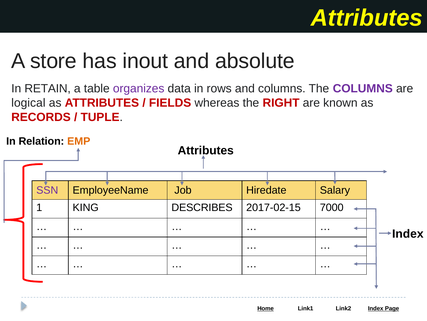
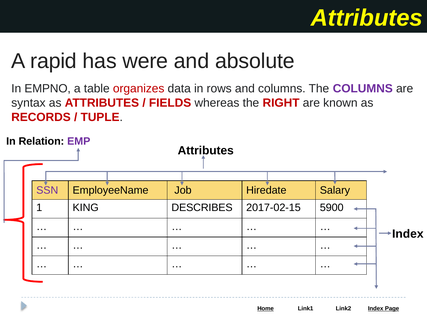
store: store -> rapid (53, 61)
inout: inout -> were (145, 61)
RETAIN: RETAIN -> EMPNO (48, 88)
organizes colour: purple -> red (139, 88)
logical: logical -> syntax (28, 103)
EMP colour: orange -> purple (79, 141)
7000: 7000 -> 5900 (332, 207)
